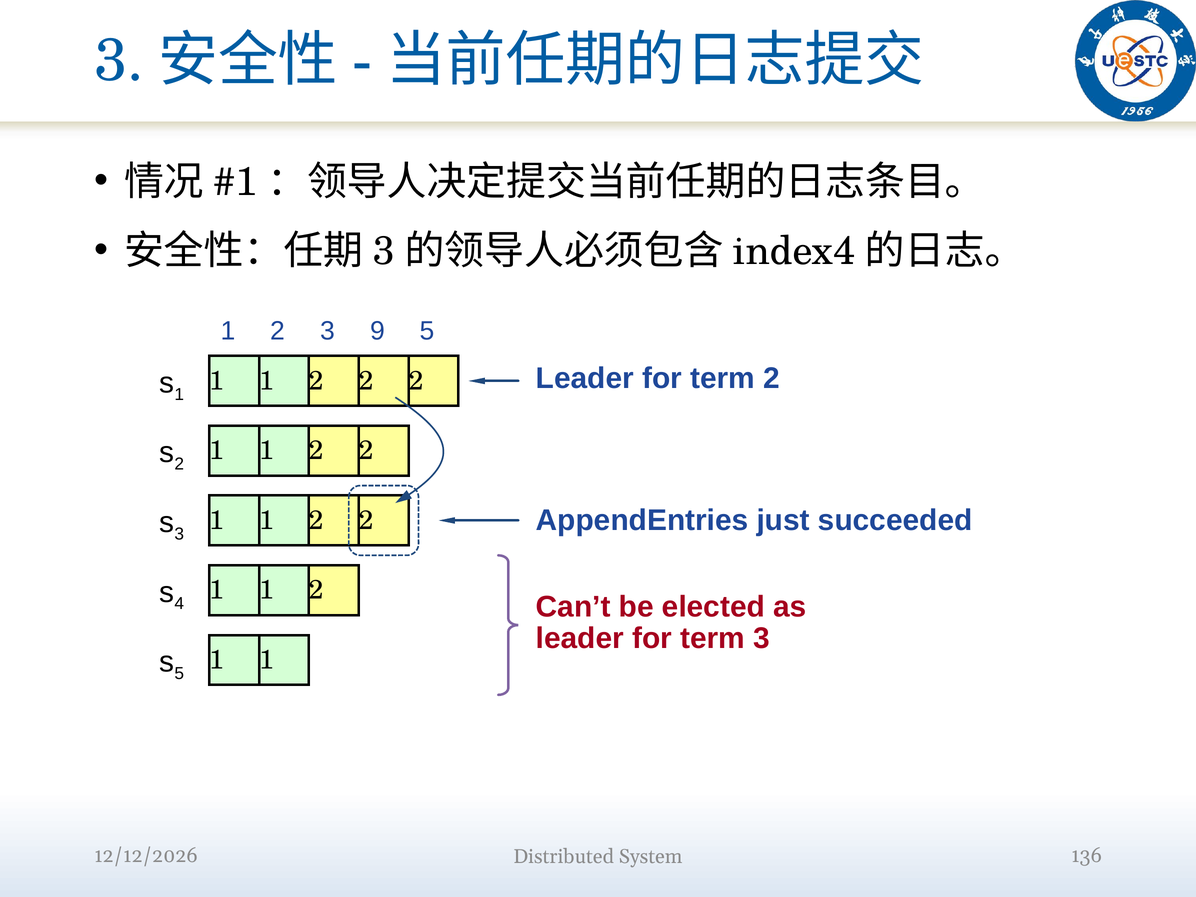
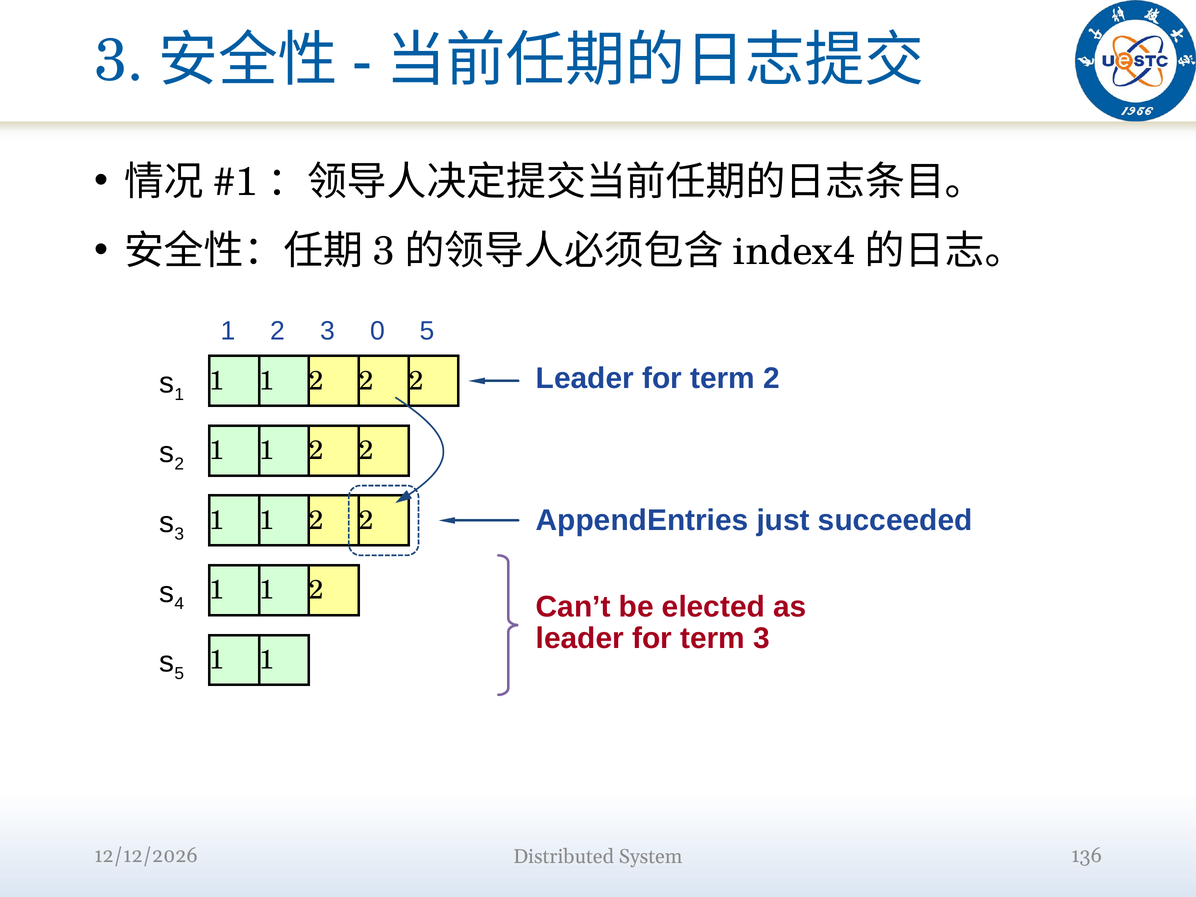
9: 9 -> 0 (377, 331)
